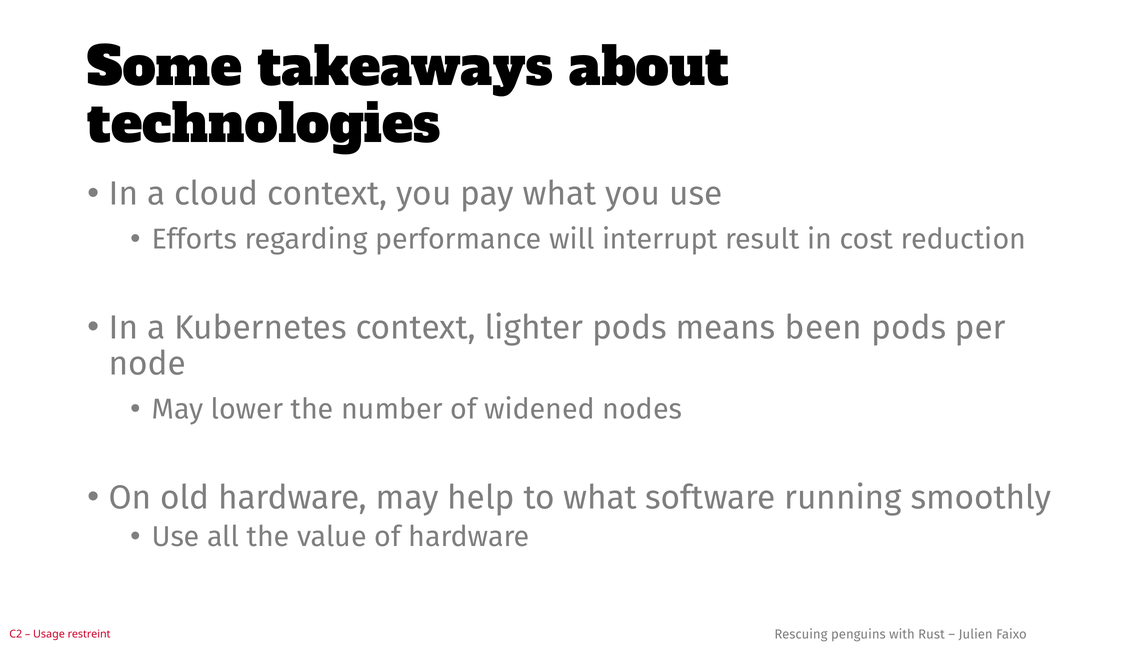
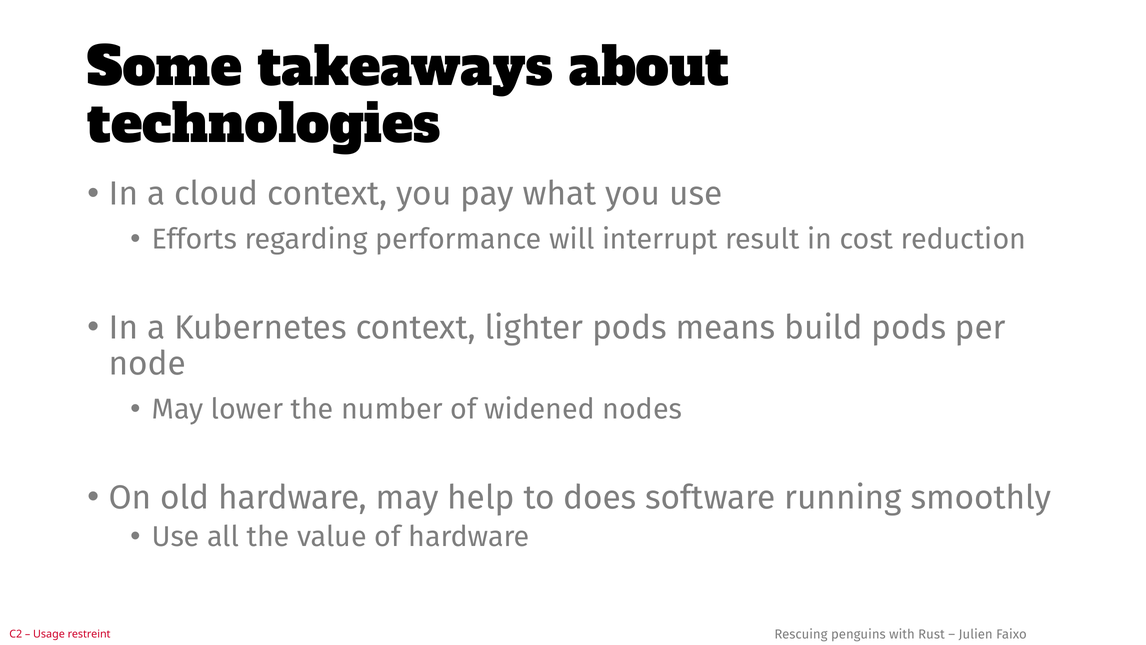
been: been -> build (823, 327)
to what: what -> does (600, 497)
